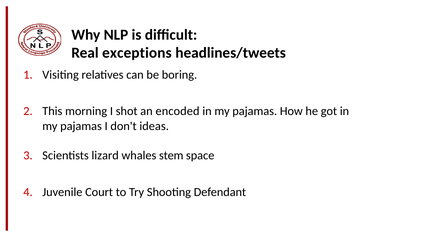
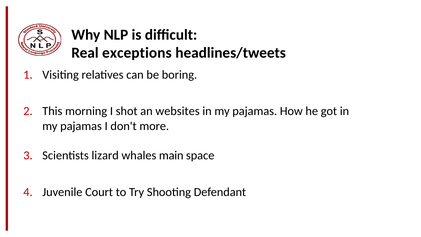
encoded: encoded -> websites (178, 111)
ideas: ideas -> more (154, 126)
stem: stem -> main (171, 155)
